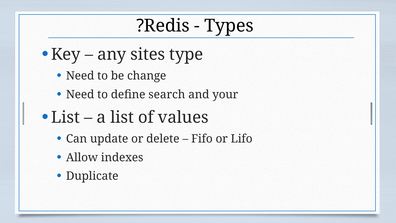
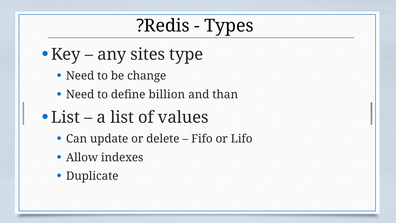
search: search -> billion (167, 94)
your: your -> than (225, 94)
